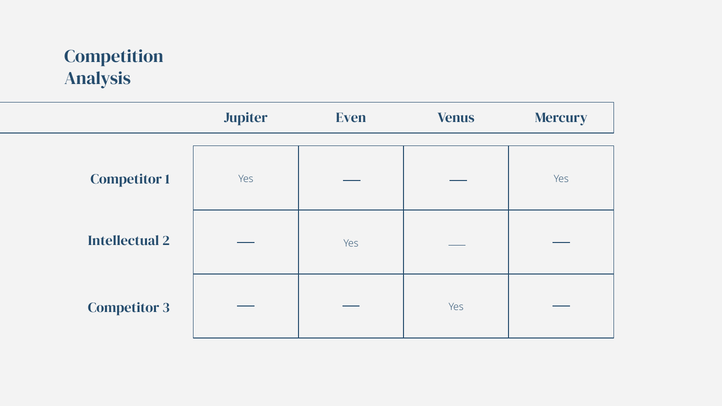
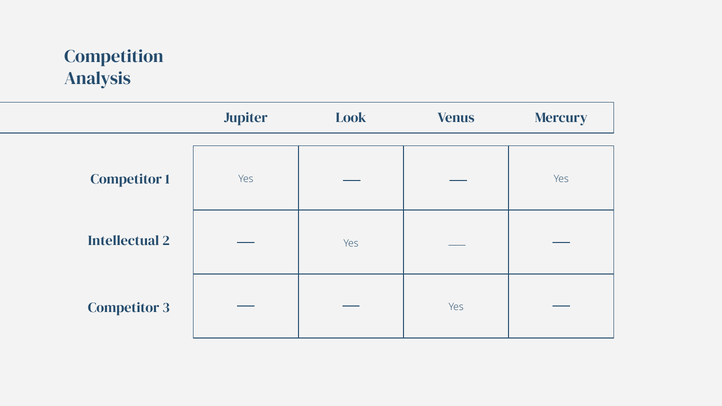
Even: Even -> Look (351, 118)
